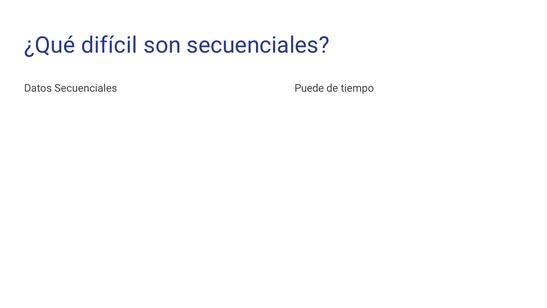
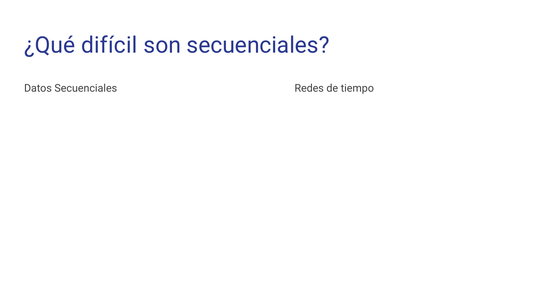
Puede: Puede -> Redes (309, 88)
